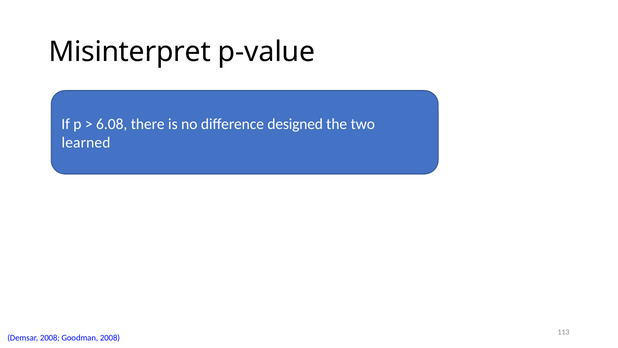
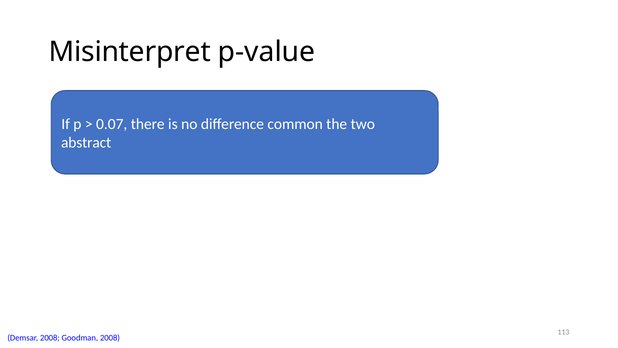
6.08: 6.08 -> 0.07 (112, 124)
designed: designed -> common (295, 124)
learned: learned -> abstract (86, 142)
